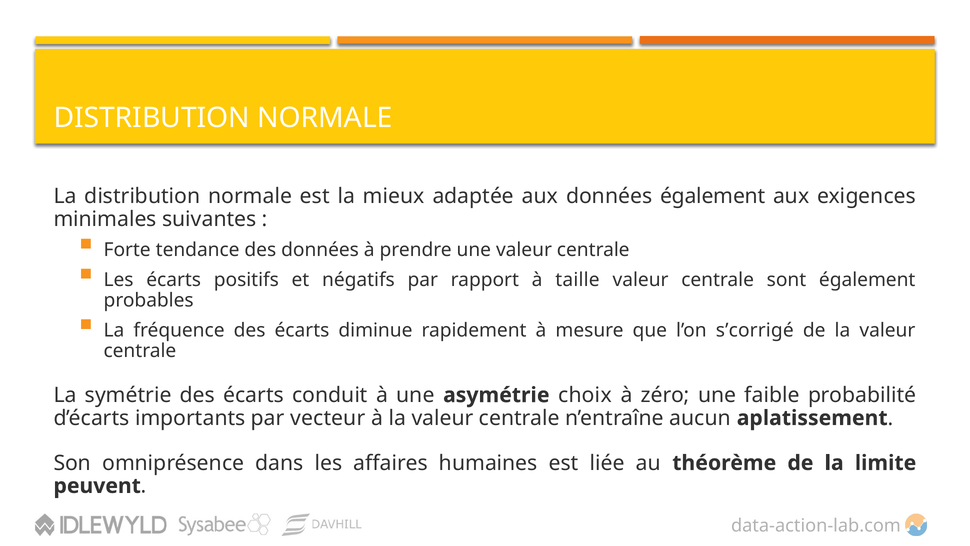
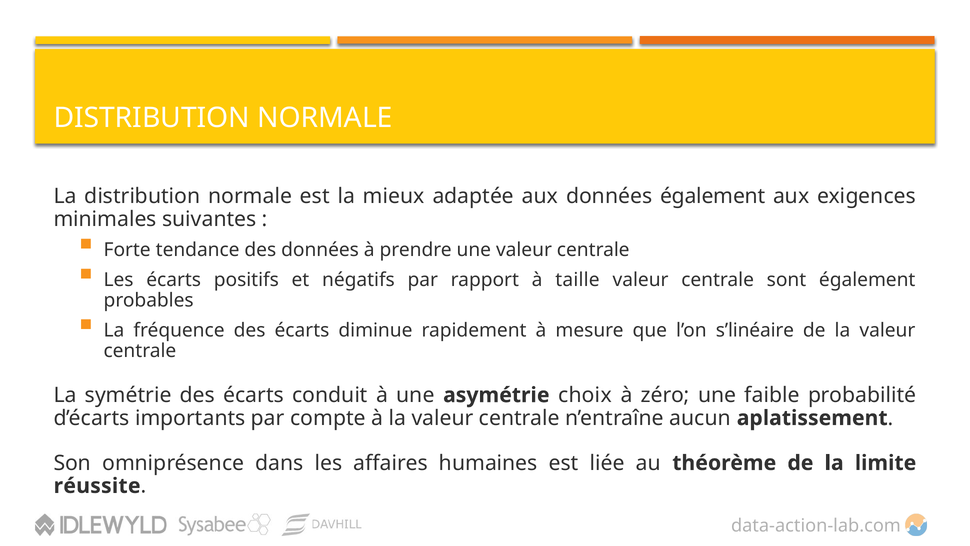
s’corrigé: s’corrigé -> s’linéaire (755, 330)
vecteur: vecteur -> compte (328, 418)
peuvent: peuvent -> réussite (97, 486)
